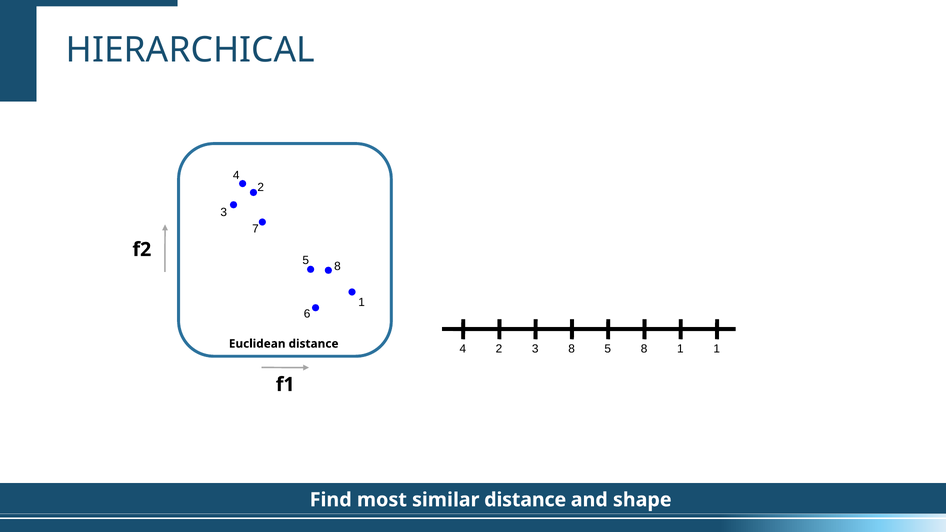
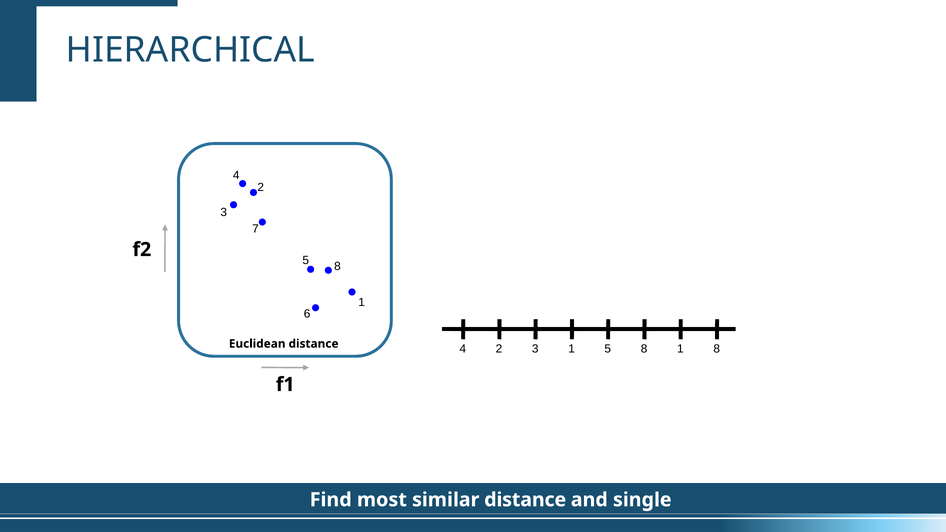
3 8: 8 -> 1 (572, 349)
1 1: 1 -> 8 (717, 349)
shape: shape -> single (642, 500)
